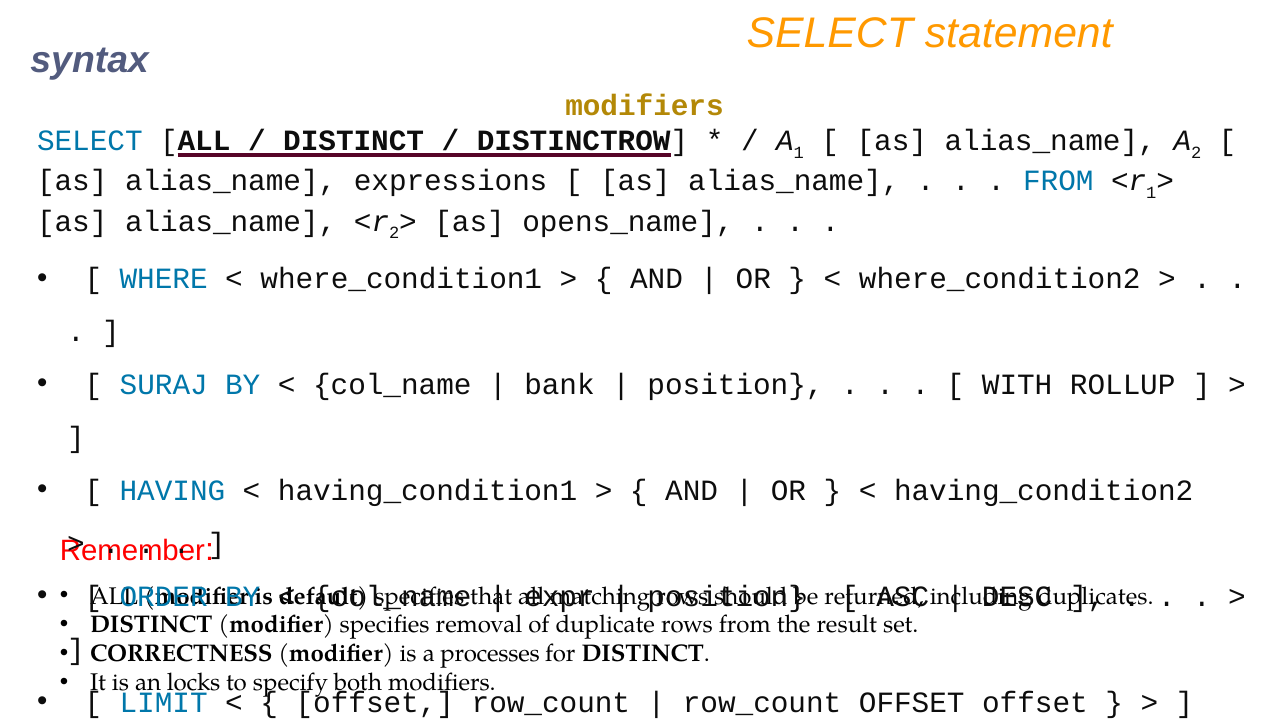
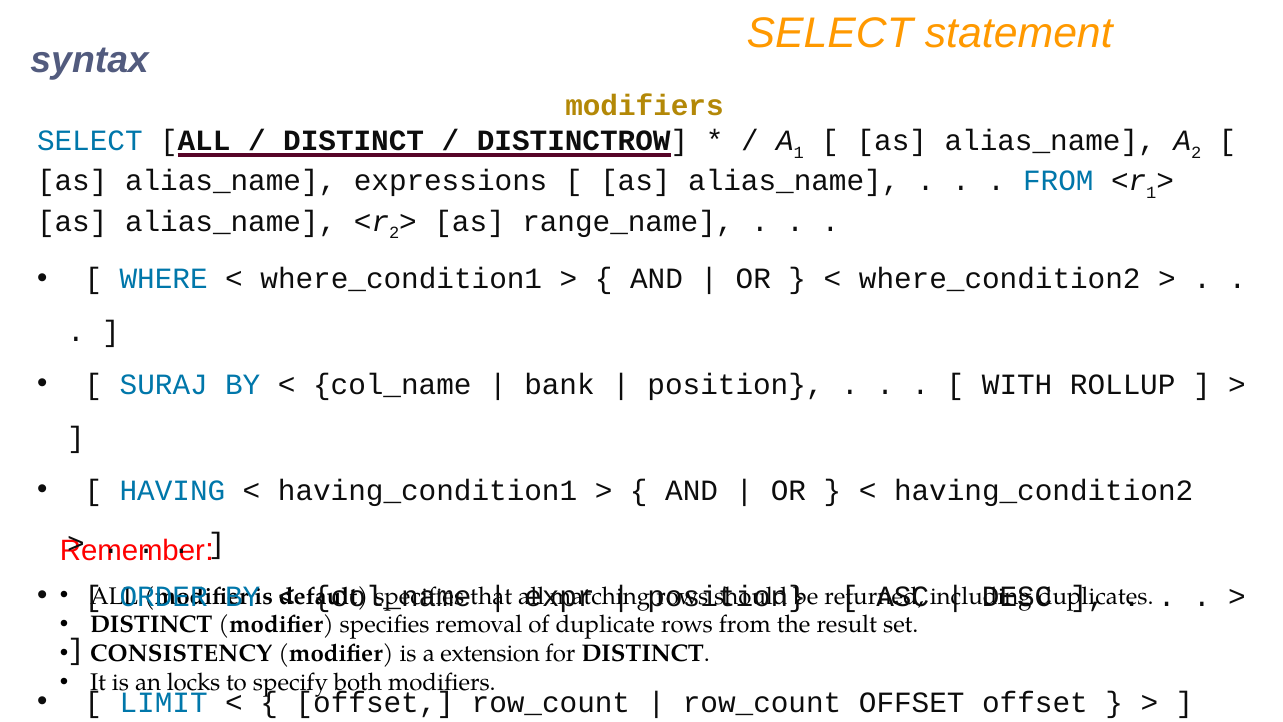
opens_name: opens_name -> range_name (628, 221)
CORRECTNESS: CORRECTNESS -> CONSISTENCY (181, 654)
processes: processes -> extension (490, 654)
